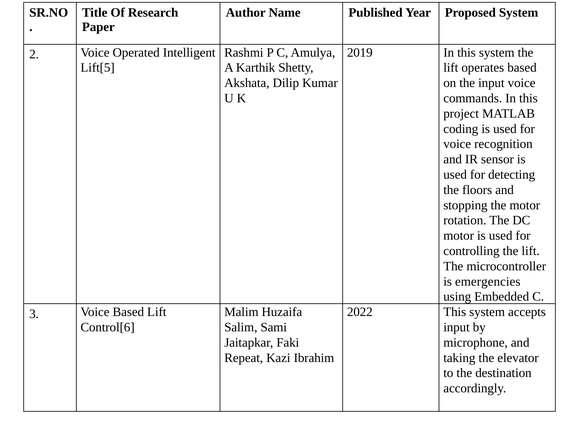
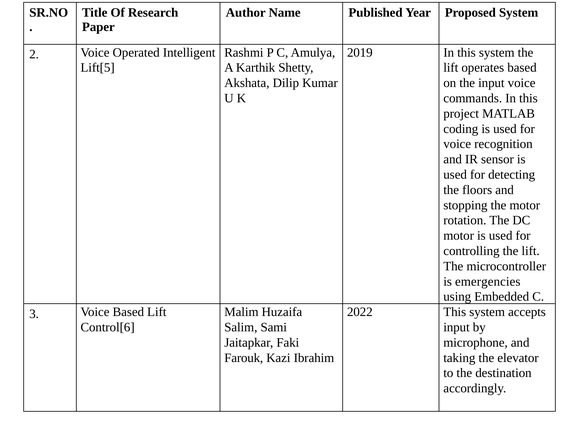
Repeat: Repeat -> Farouk (244, 358)
